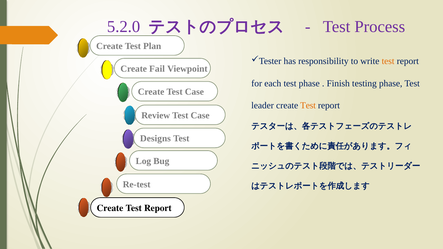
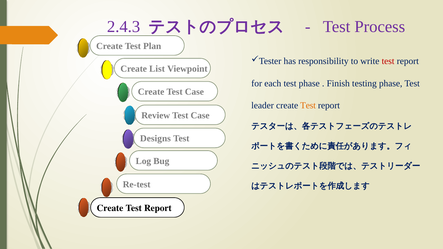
5.2.0: 5.2.0 -> 2.4.3 (124, 27)
test colour: orange -> red (388, 61)
Fail: Fail -> List (157, 69)
